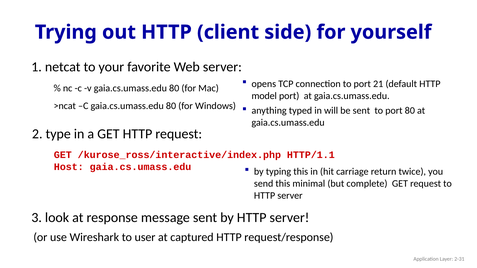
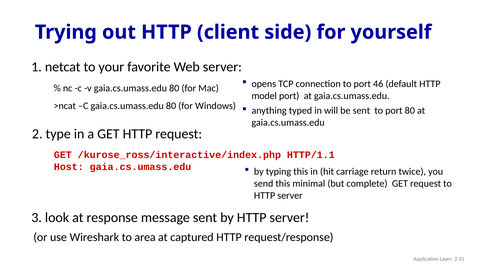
21: 21 -> 46 (378, 84)
user: user -> area (145, 237)
